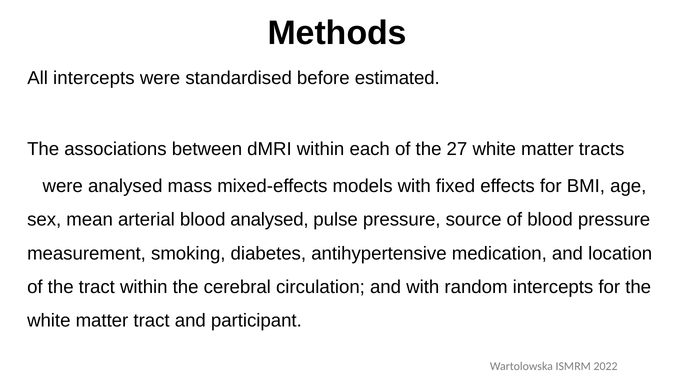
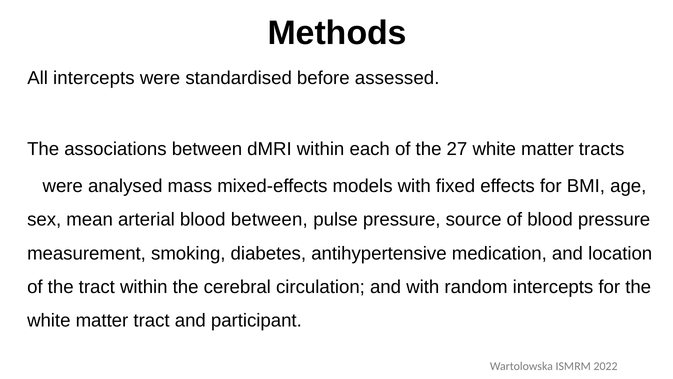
estimated: estimated -> assessed (397, 78)
blood analysed: analysed -> between (269, 220)
